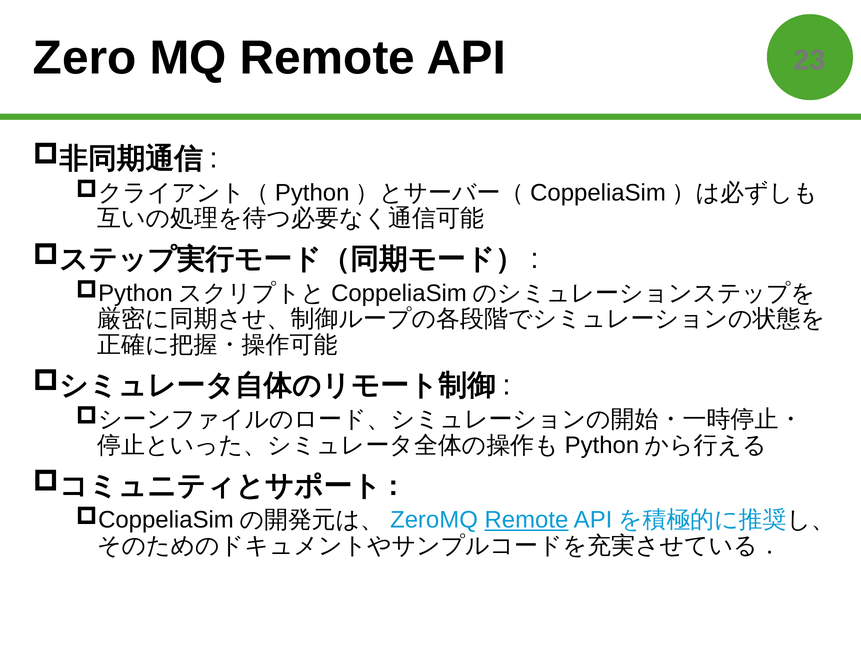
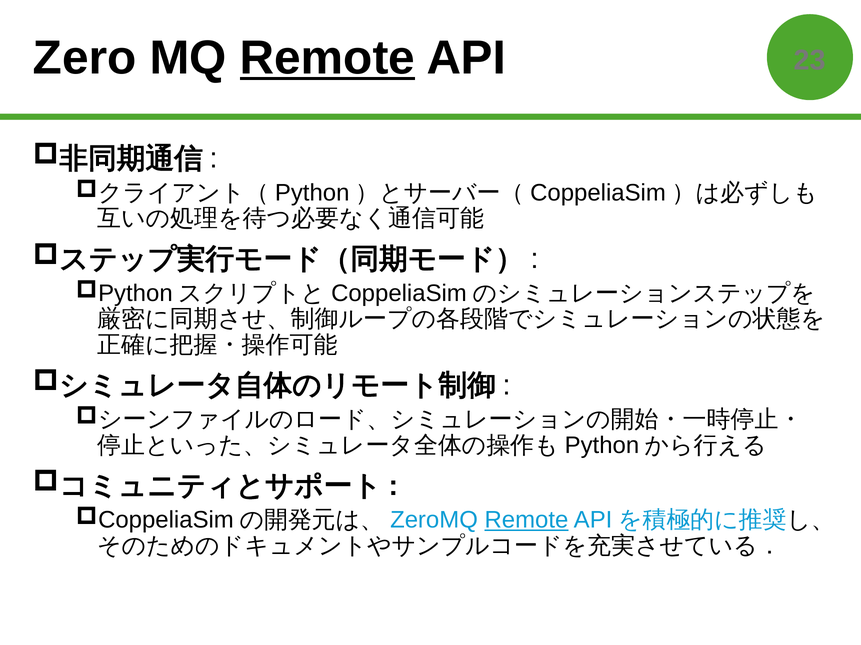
Remote underline: none -> present (327, 58)
